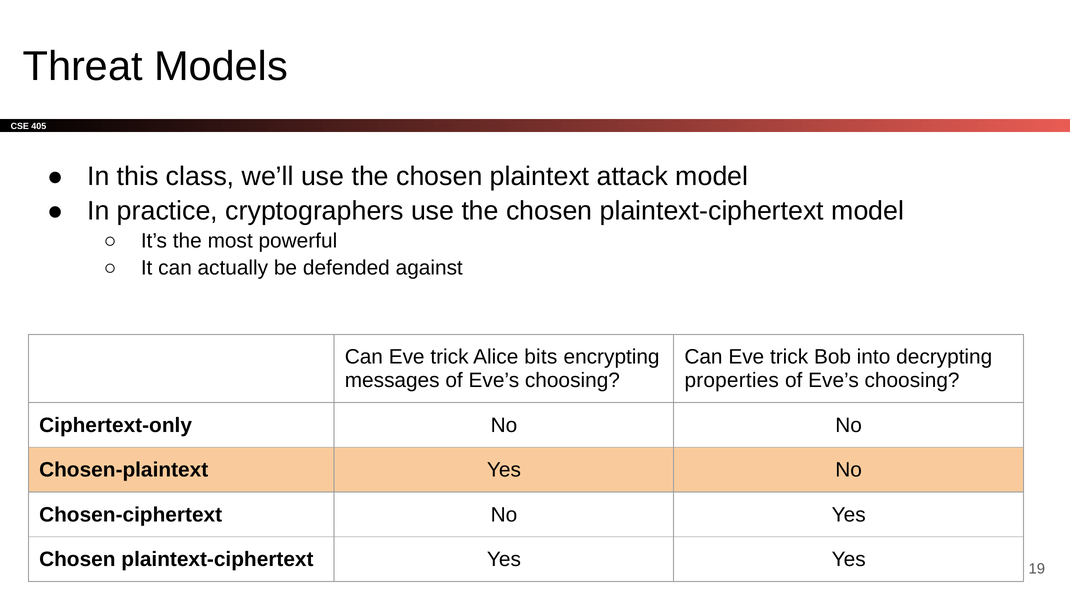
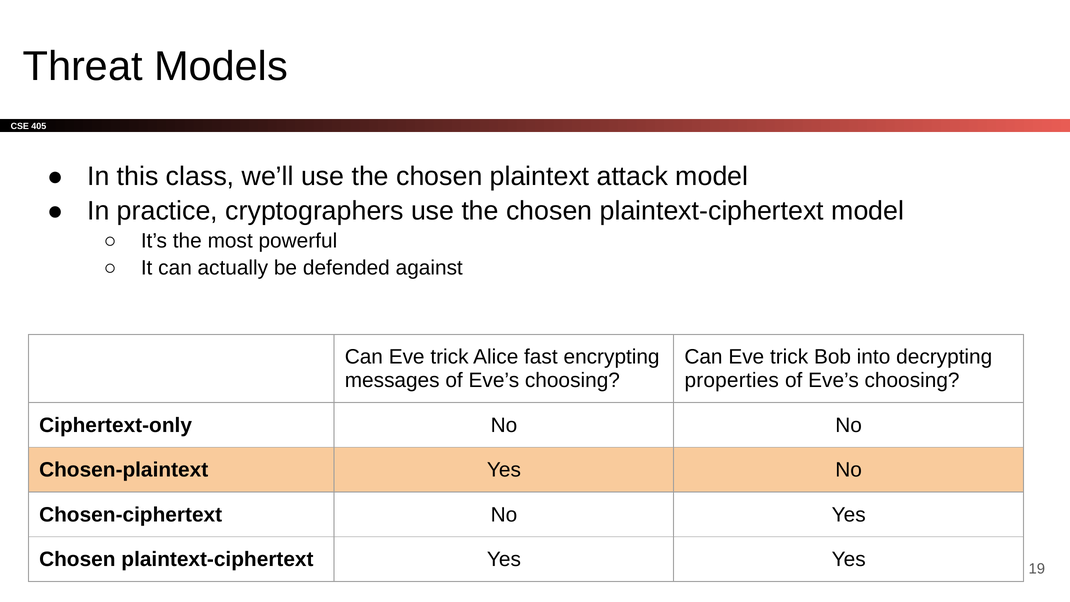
bits: bits -> fast (541, 357)
